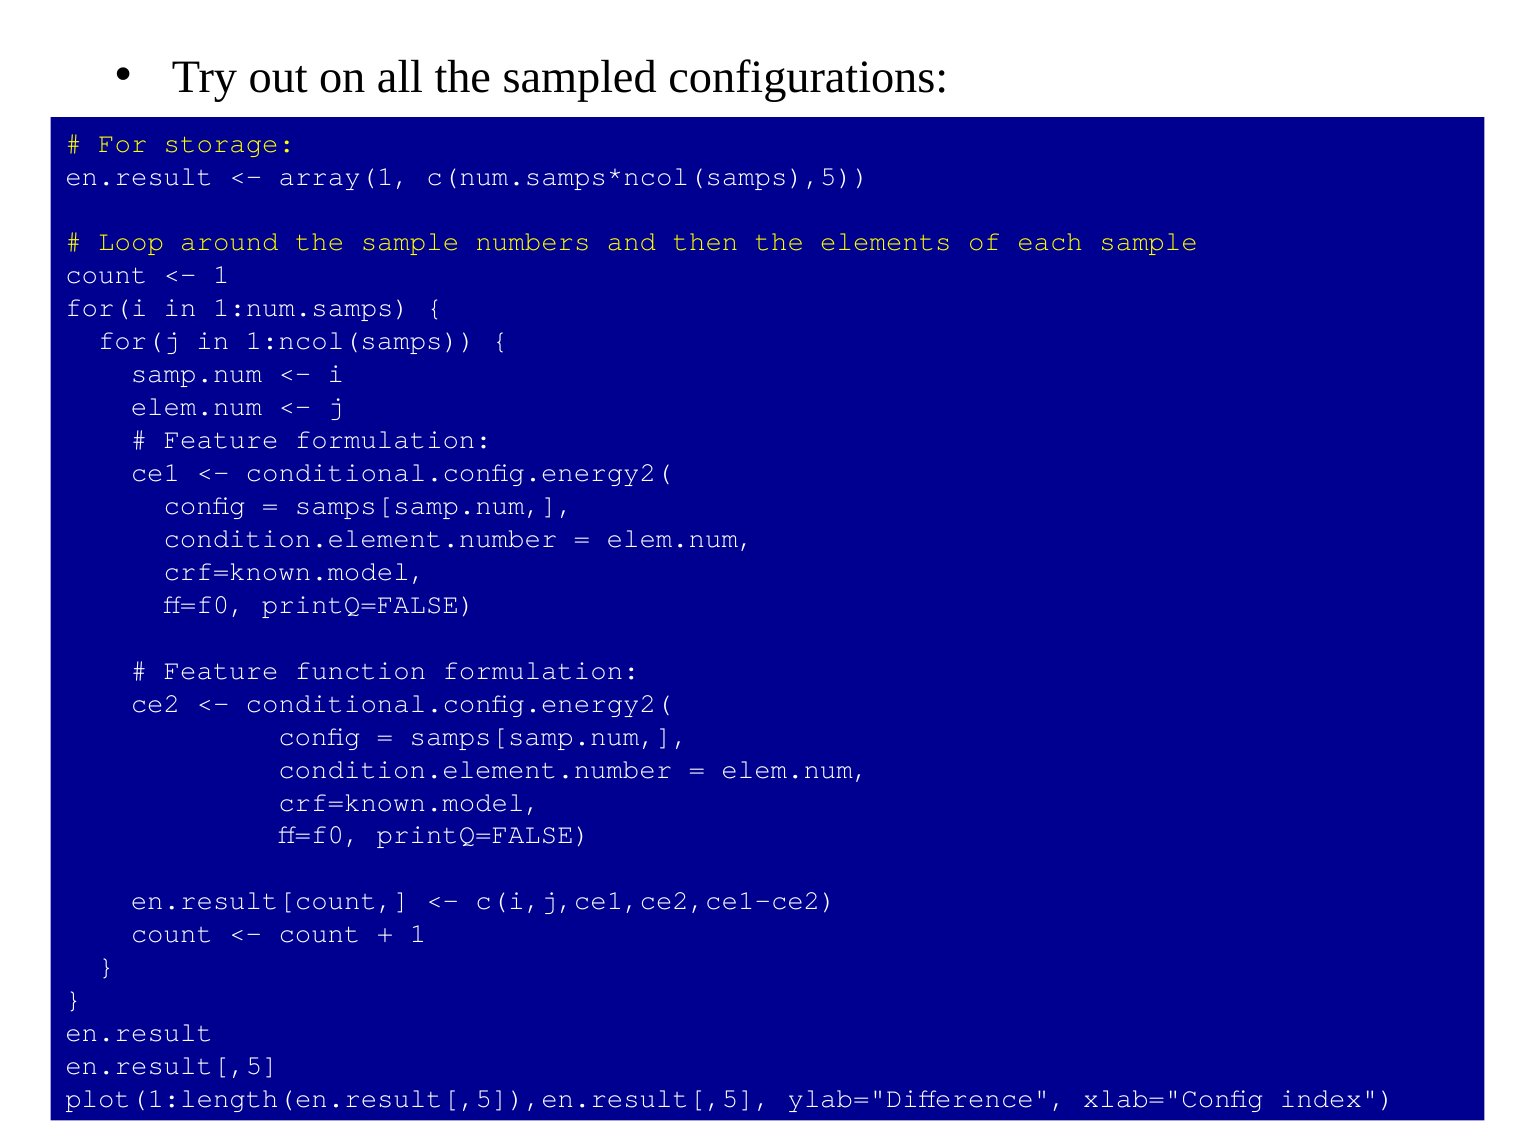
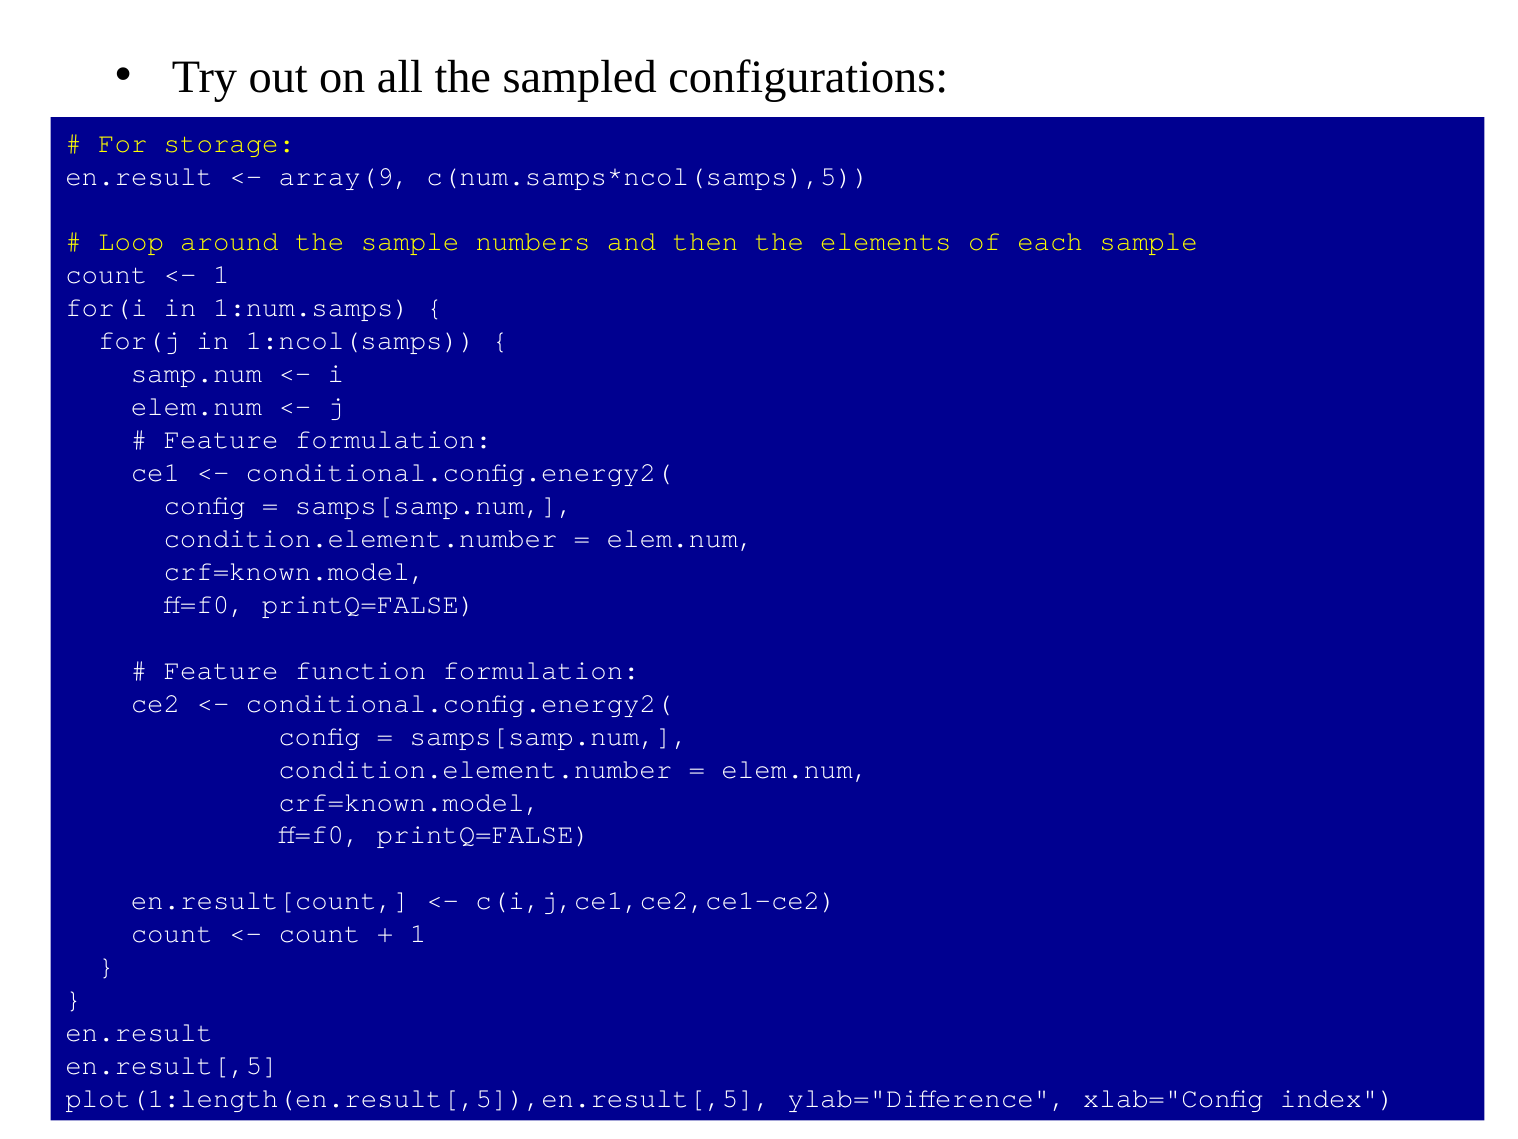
array(1: array(1 -> array(9 (344, 176)
